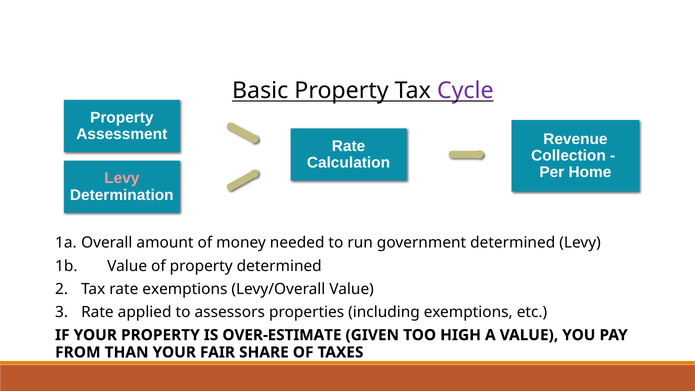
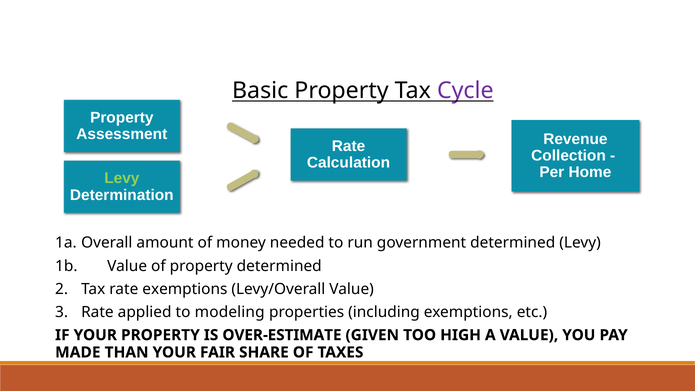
Levy colour: pink -> light green (122, 178)
assessors: assessors -> modeling (230, 312)
FROM: FROM -> MADE (78, 352)
